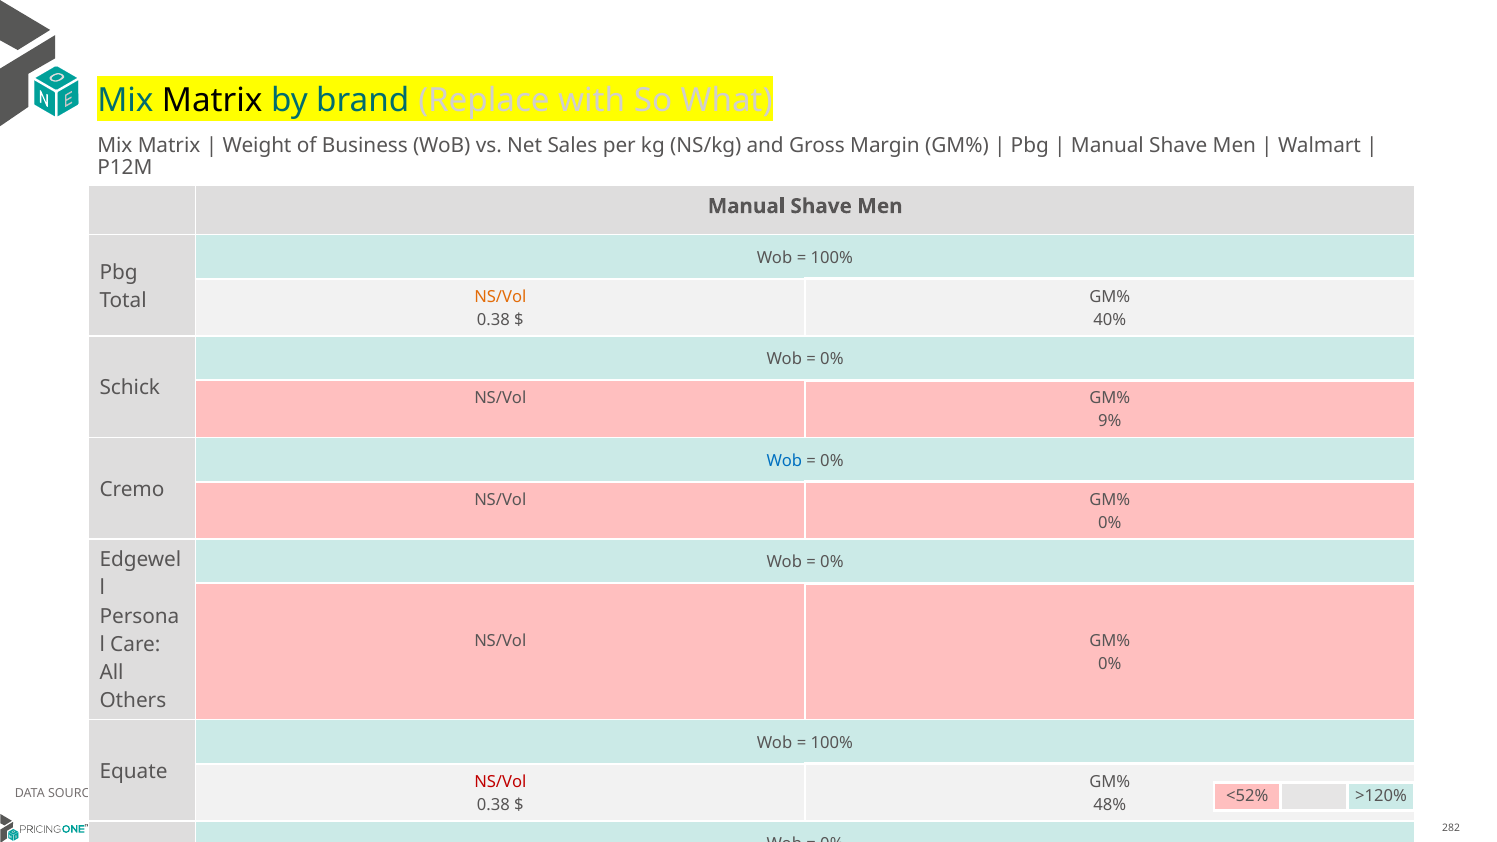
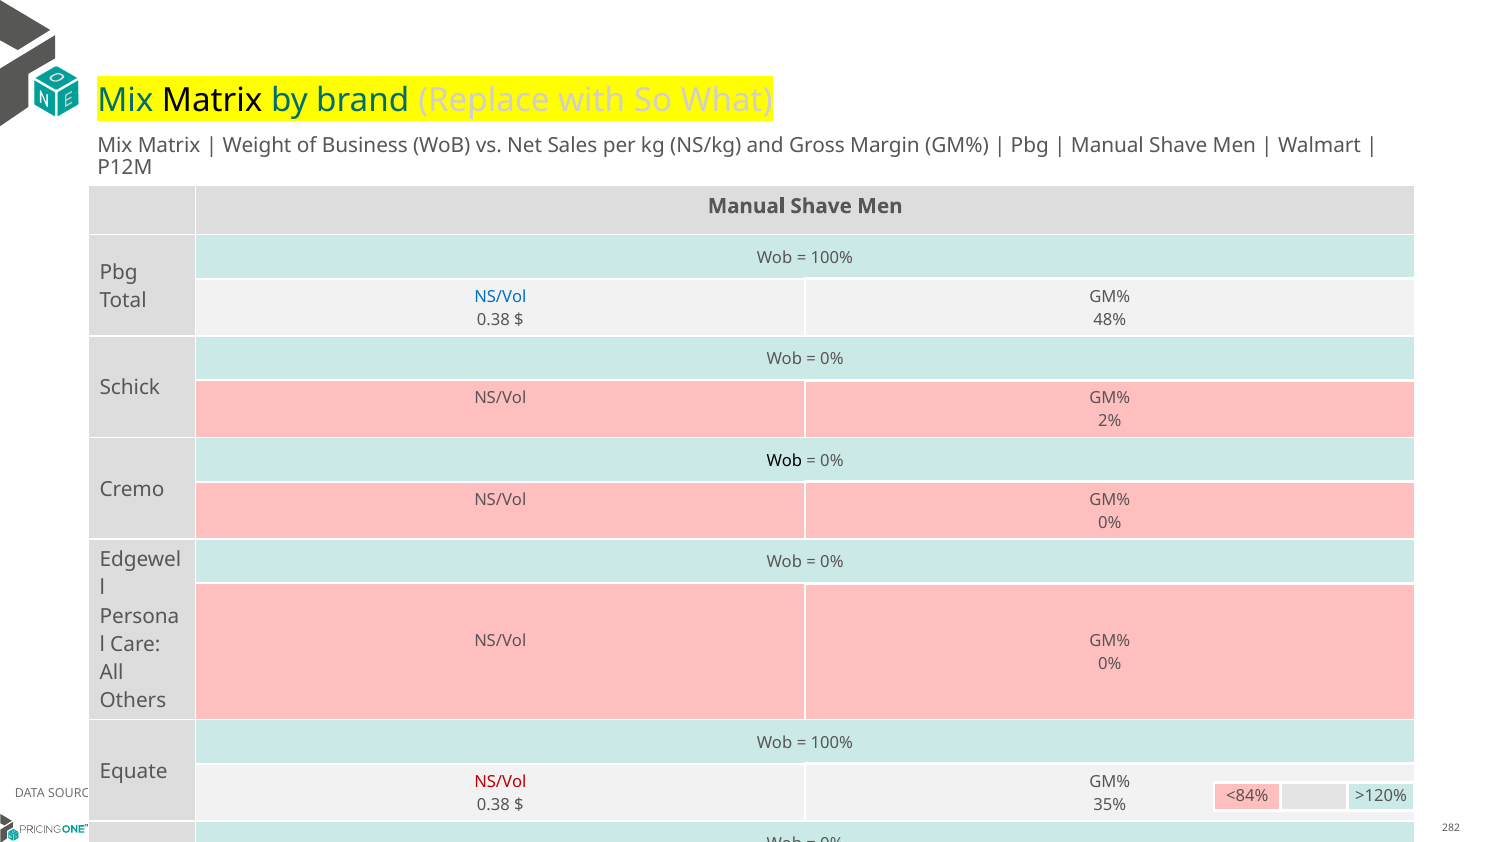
NS/Vol colour: orange -> blue (500, 297)
40%: 40% -> 48% (1110, 320)
9%: 9% -> 2% (1110, 421)
Wob colour: blue -> black (784, 461)
<52%: <52% -> <84% (1247, 796)
48%: 48% -> 35% (1110, 805)
